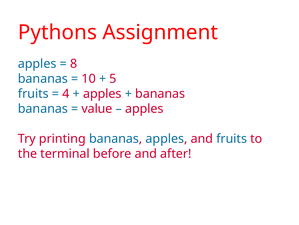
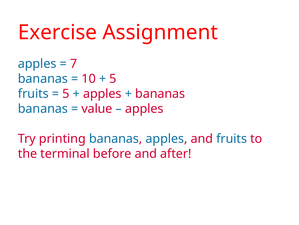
Pythons: Pythons -> Exercise (58, 32)
8: 8 -> 7 (74, 64)
4: 4 -> 5 (66, 94)
